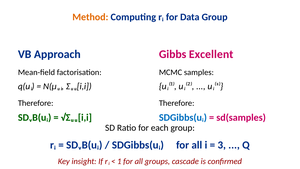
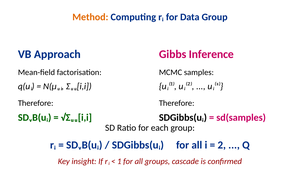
Excellent: Excellent -> Inference (211, 54)
SDGibbs(uᵢ colour: blue -> black (183, 117)
3: 3 -> 2 (222, 145)
